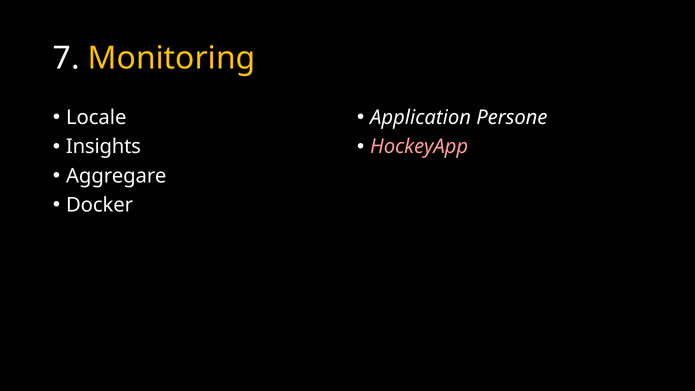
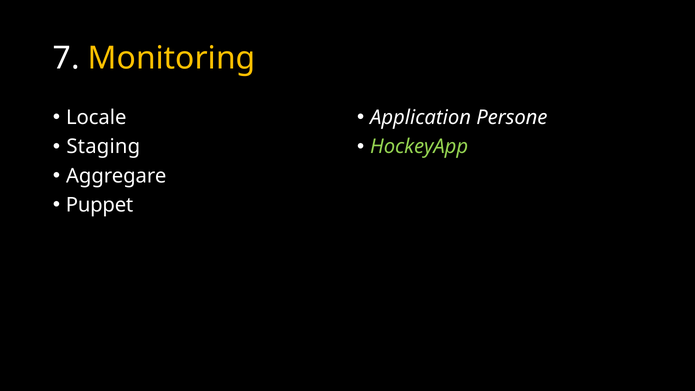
Insights: Insights -> Staging (103, 147)
HockeyApp colour: pink -> light green (419, 147)
Docker: Docker -> Puppet (100, 205)
